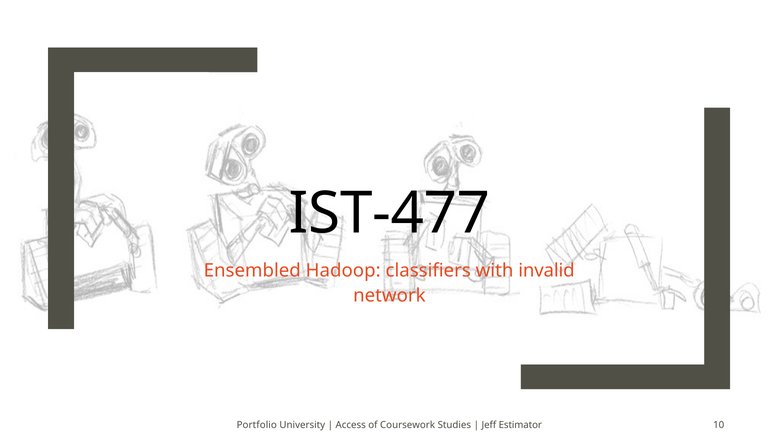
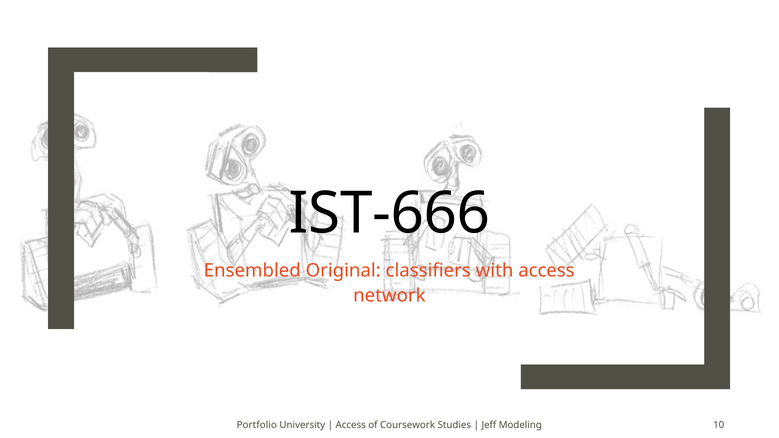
IST-477: IST-477 -> IST-666 (390, 214)
Hadoop: Hadoop -> Original (343, 271)
with invalid: invalid -> access (546, 271)
Estimator: Estimator -> Modeling (520, 425)
